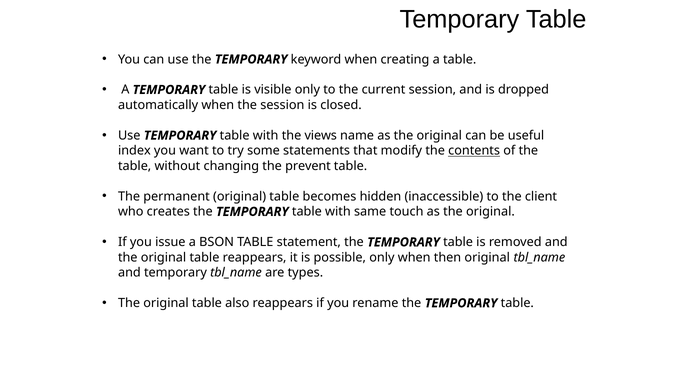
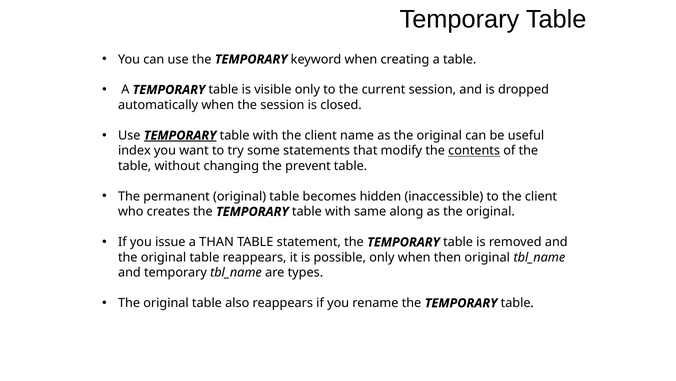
TEMPORARY underline: none -> present (180, 135)
with the views: views -> client (321, 135)
touch: touch -> along (406, 211)
BSON: BSON -> THAN (217, 242)
